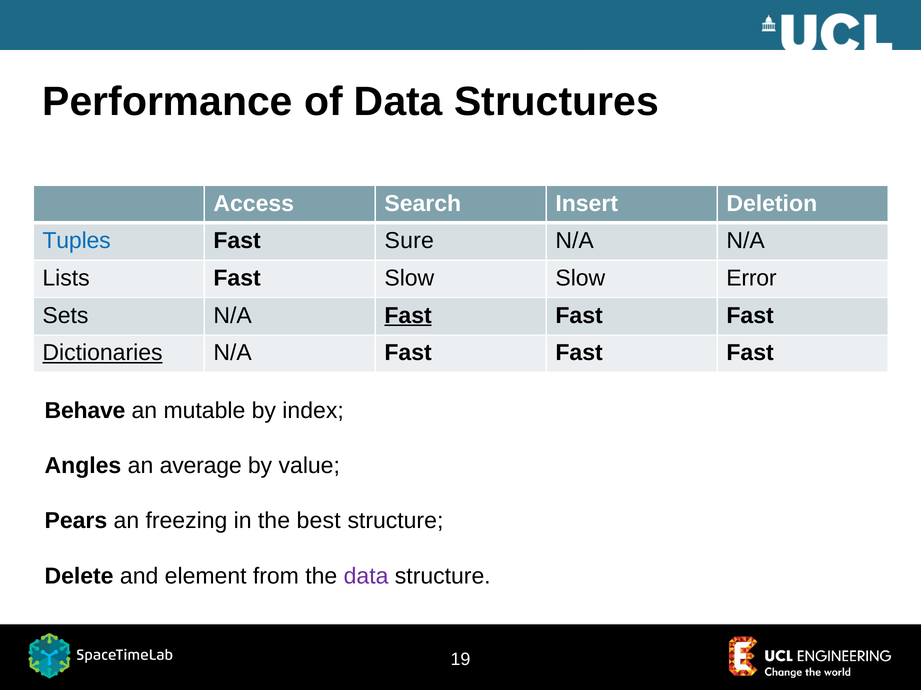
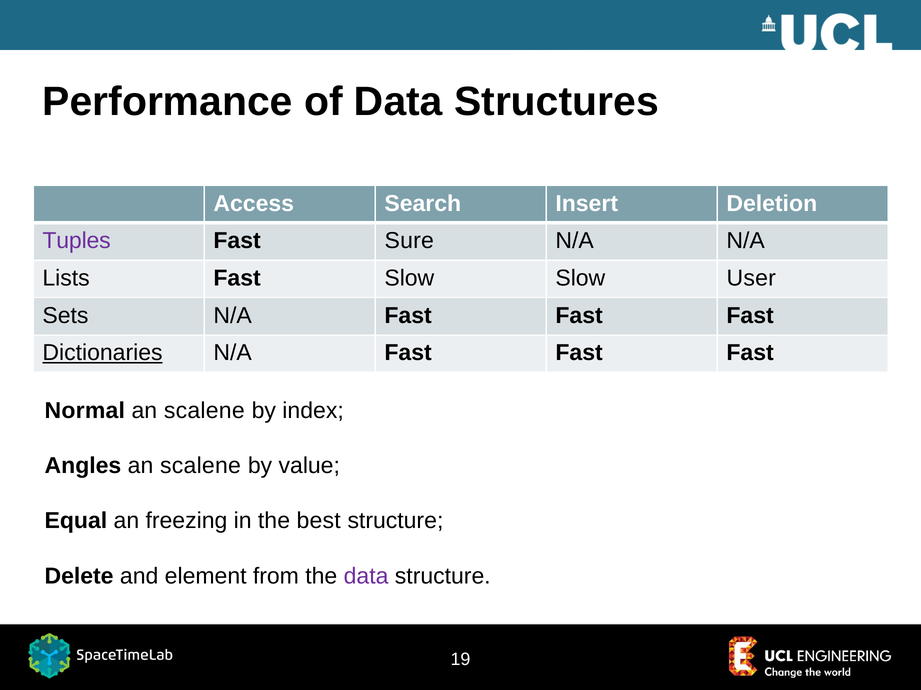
Tuples colour: blue -> purple (77, 241)
Error: Error -> User (751, 278)
Fast underline: present -> none (408, 316)
Behave: Behave -> Normal (85, 411)
mutable: mutable -> scalene (204, 411)
average: average -> scalene (200, 466)
Pears: Pears -> Equal (76, 521)
